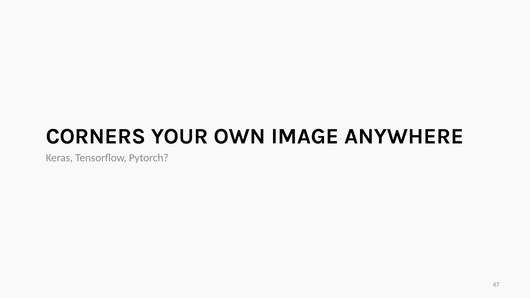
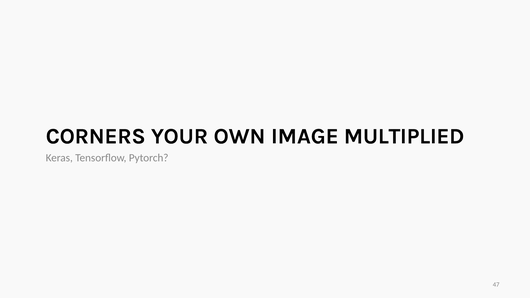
ANYWHERE: ANYWHERE -> MULTIPLIED (404, 136)
